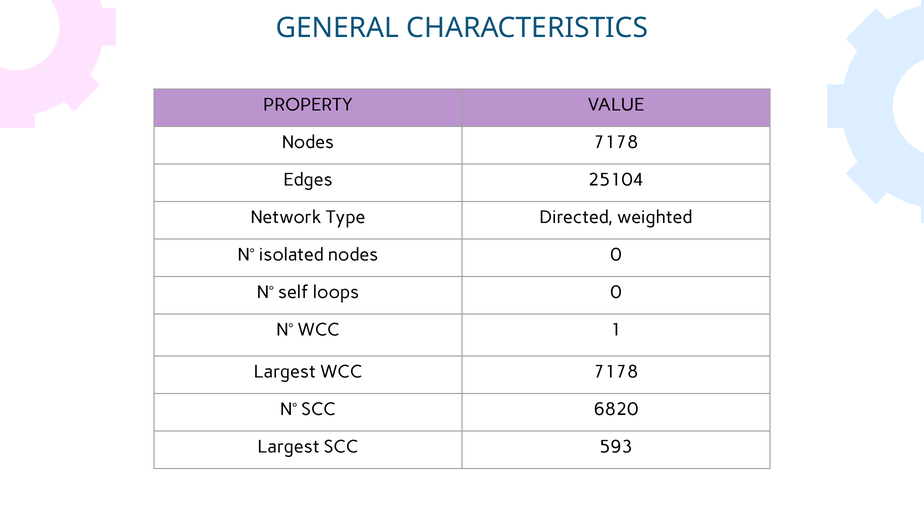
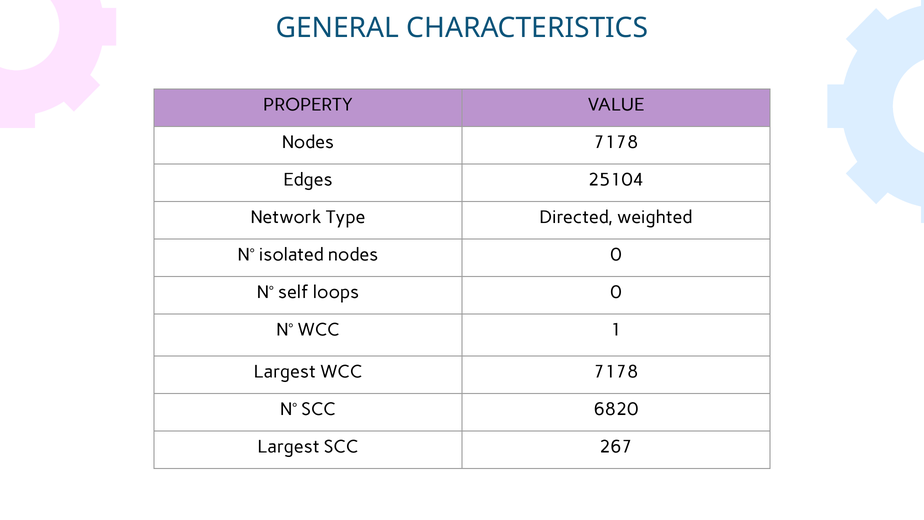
593: 593 -> 267 (616, 447)
